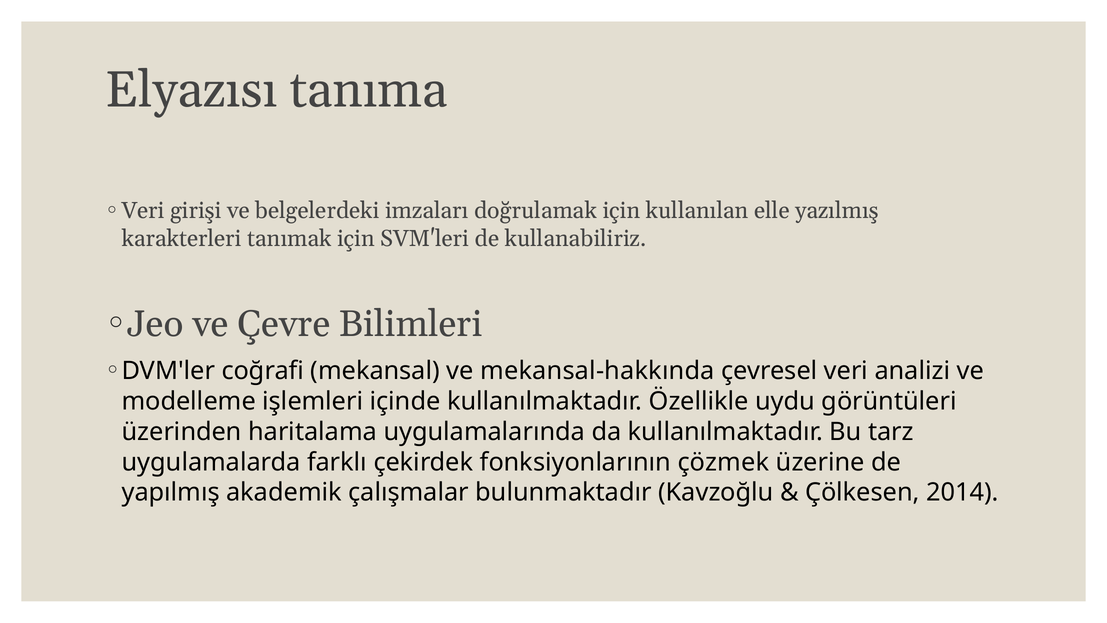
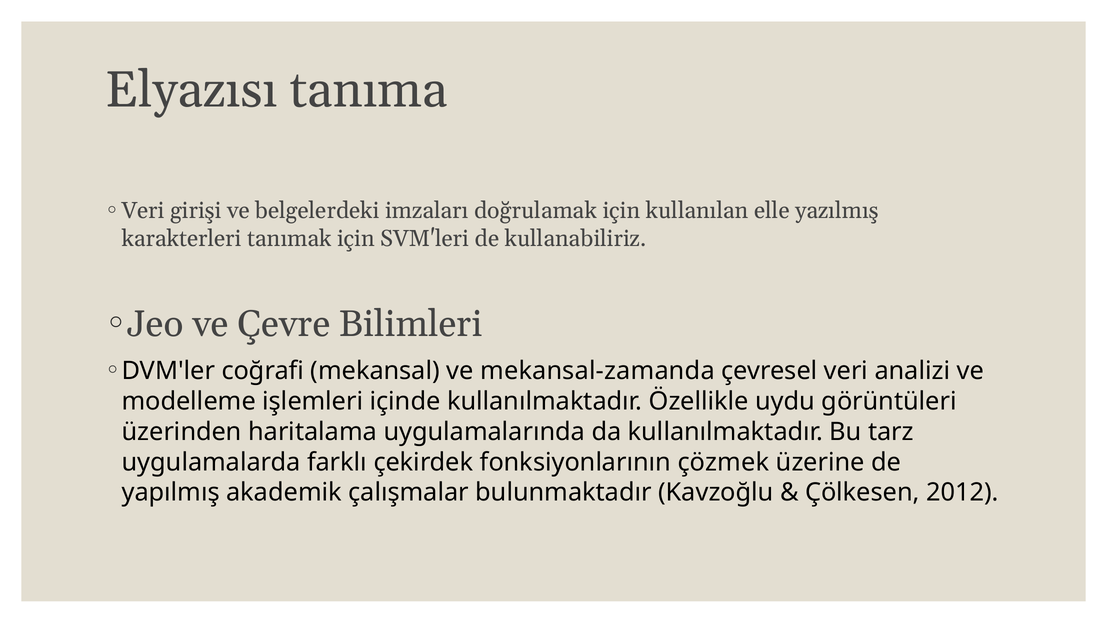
mekansal-hakkında: mekansal-hakkında -> mekansal-zamanda (597, 371)
2014: 2014 -> 2012 (962, 492)
